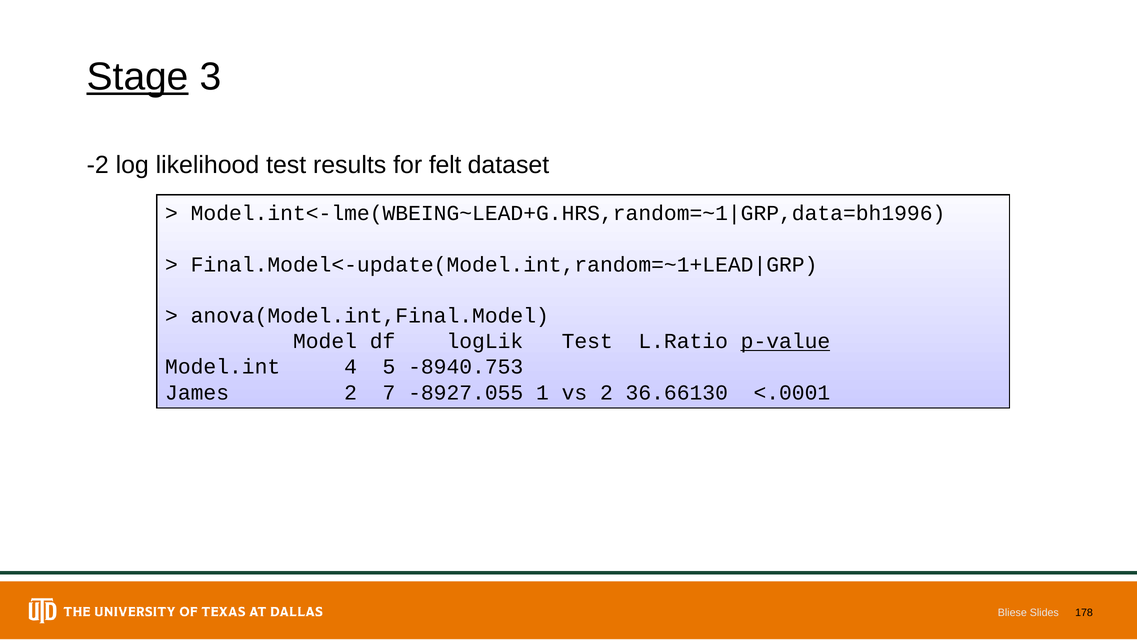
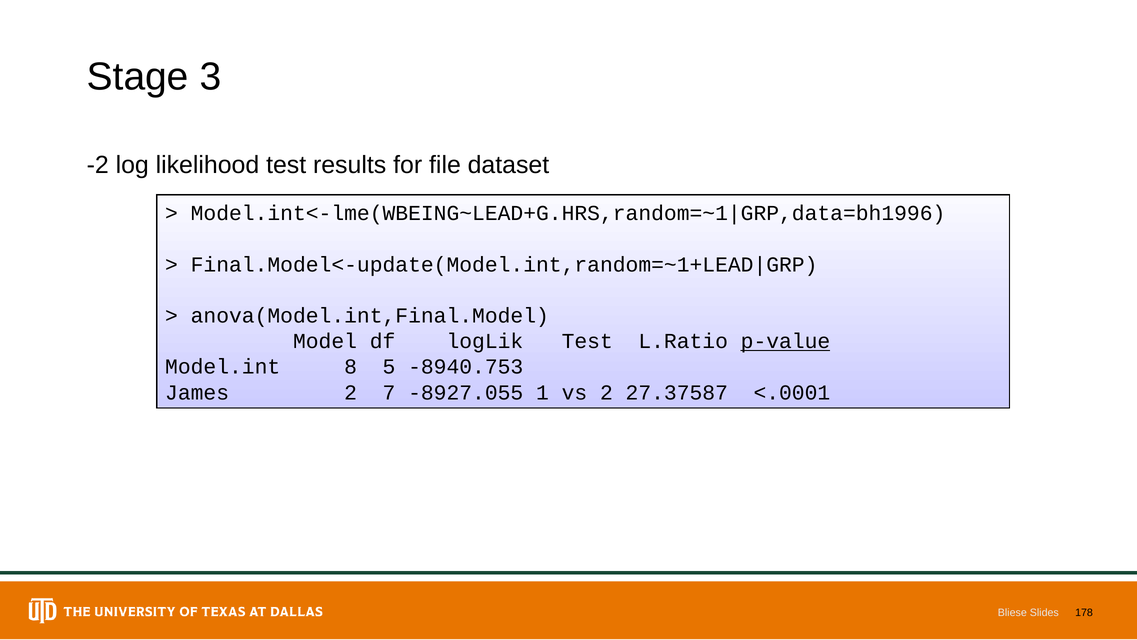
Stage underline: present -> none (138, 77)
felt: felt -> file (445, 165)
4: 4 -> 8 (351, 367)
36.66130: 36.66130 -> 27.37587 (677, 392)
